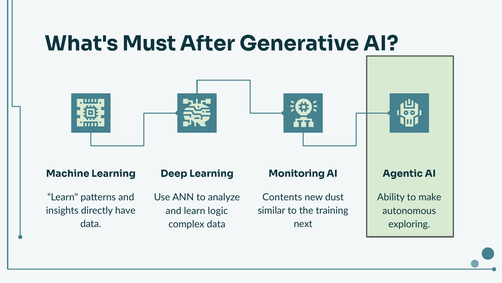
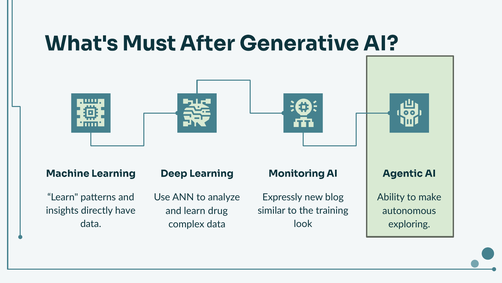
Contents: Contents -> Expressly (282, 197)
dust: dust -> blog (334, 197)
logic: logic -> drug (218, 210)
next: next -> look (303, 224)
